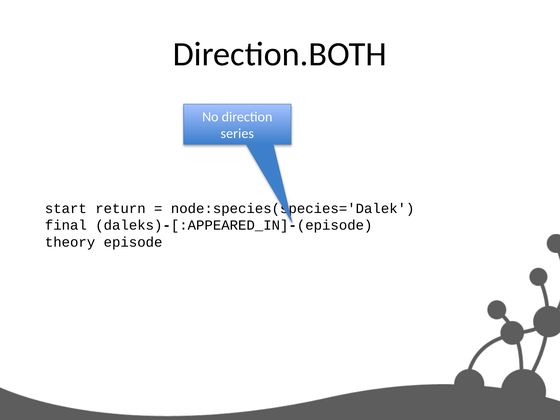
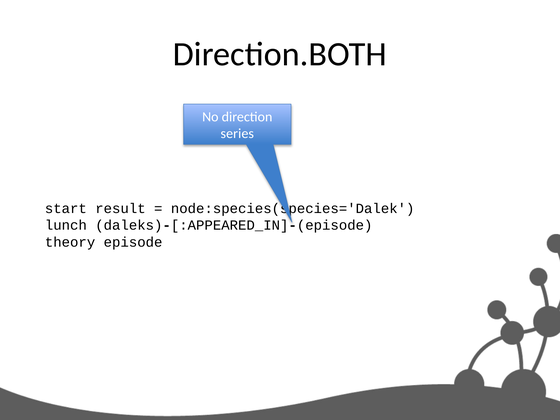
return: return -> result (120, 209)
final: final -> lunch (66, 225)
